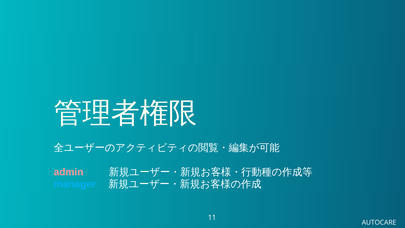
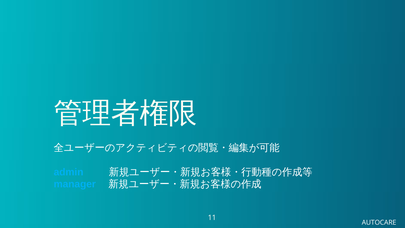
admin colour: pink -> light blue (69, 172)
